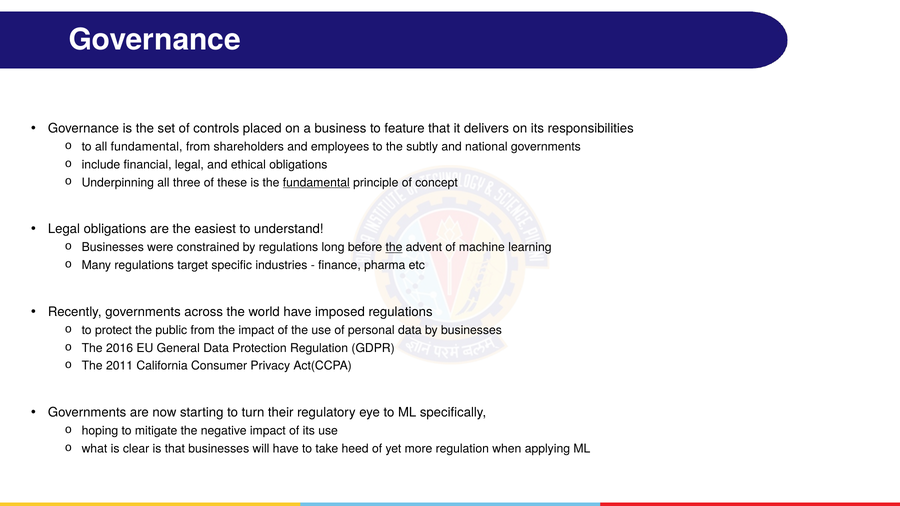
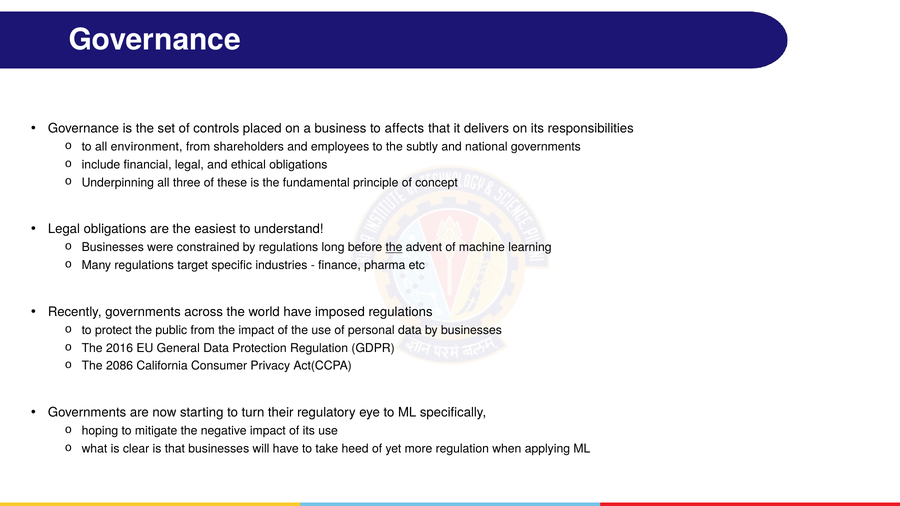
feature: feature -> affects (404, 129)
all fundamental: fundamental -> environment (147, 147)
fundamental underline: present -> none (316, 183)
2011: 2011 -> 2086 (120, 366)
